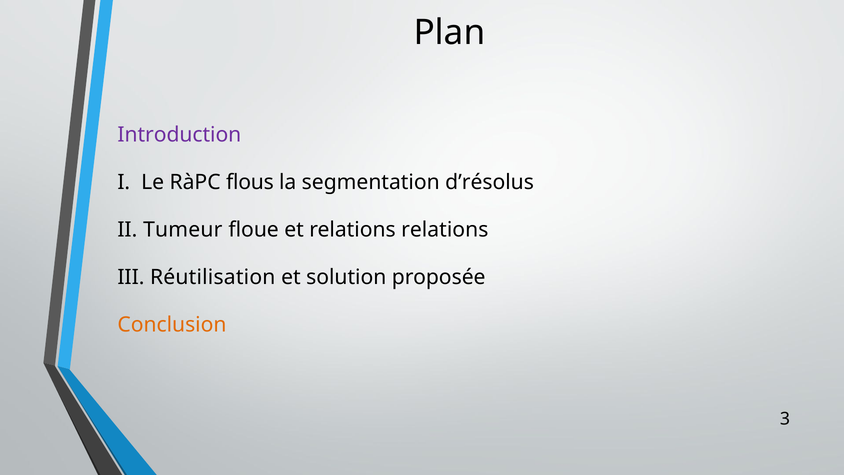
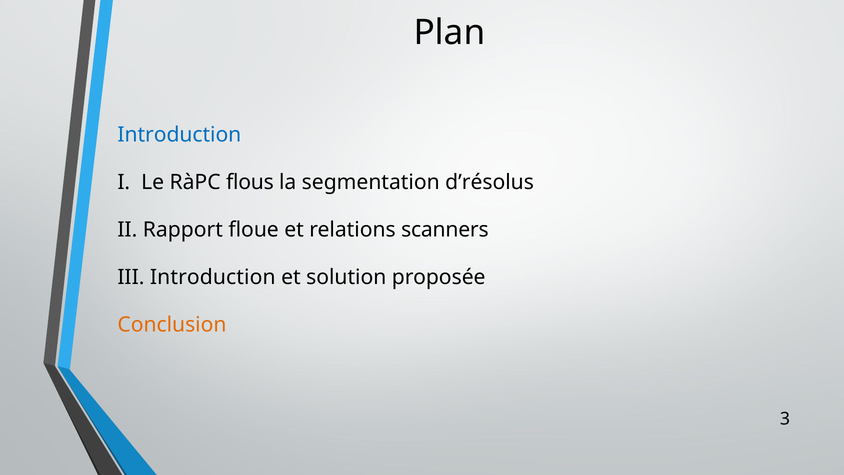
Introduction colour: purple -> blue (179, 135)
Tumeur: Tumeur -> Rapport (183, 230)
relations relations: relations -> scanners (445, 230)
III Réutilisation: Réutilisation -> Introduction (213, 277)
